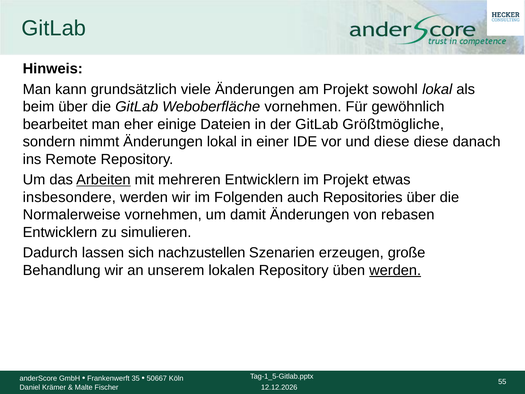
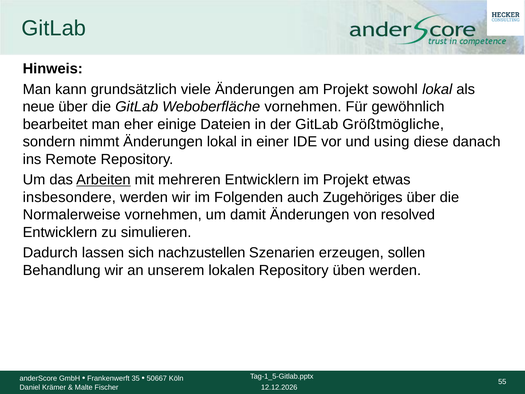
beim: beim -> neue (39, 107)
und diese: diese -> using (392, 142)
Repositories: Repositories -> Zugehöriges (363, 197)
rebasen: rebasen -> resolved (408, 215)
große: große -> sollen (407, 253)
werden underline: present -> none (395, 270)
